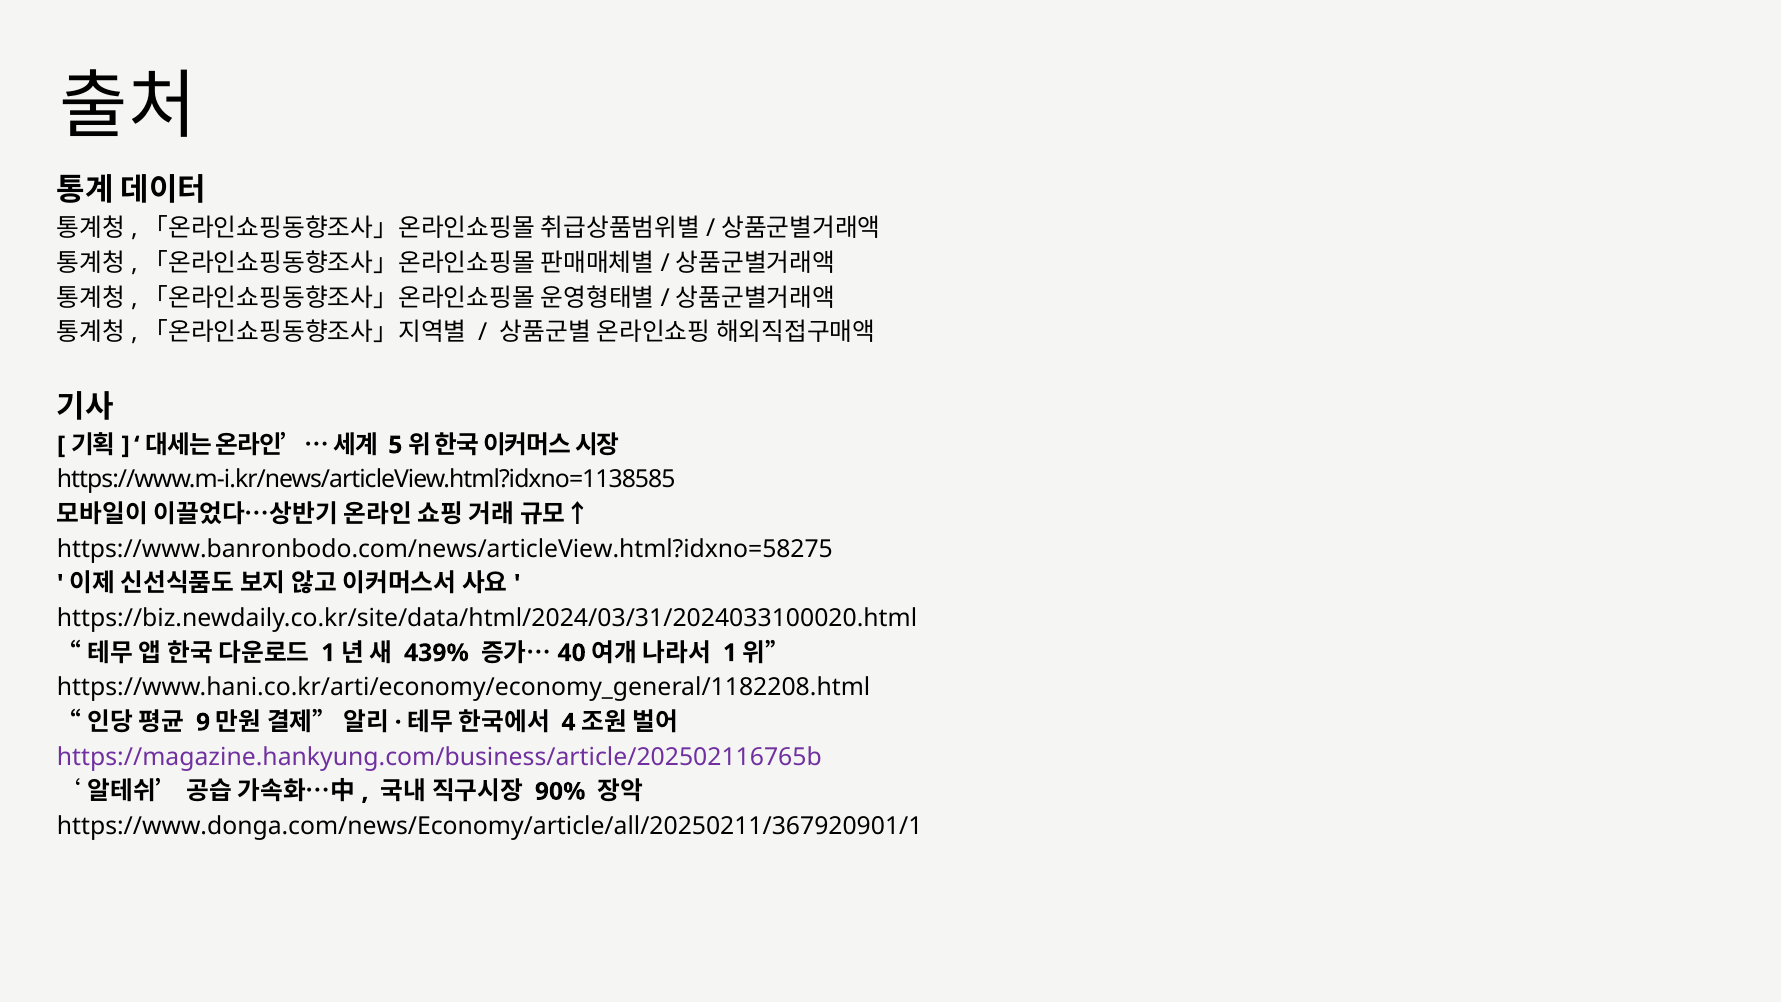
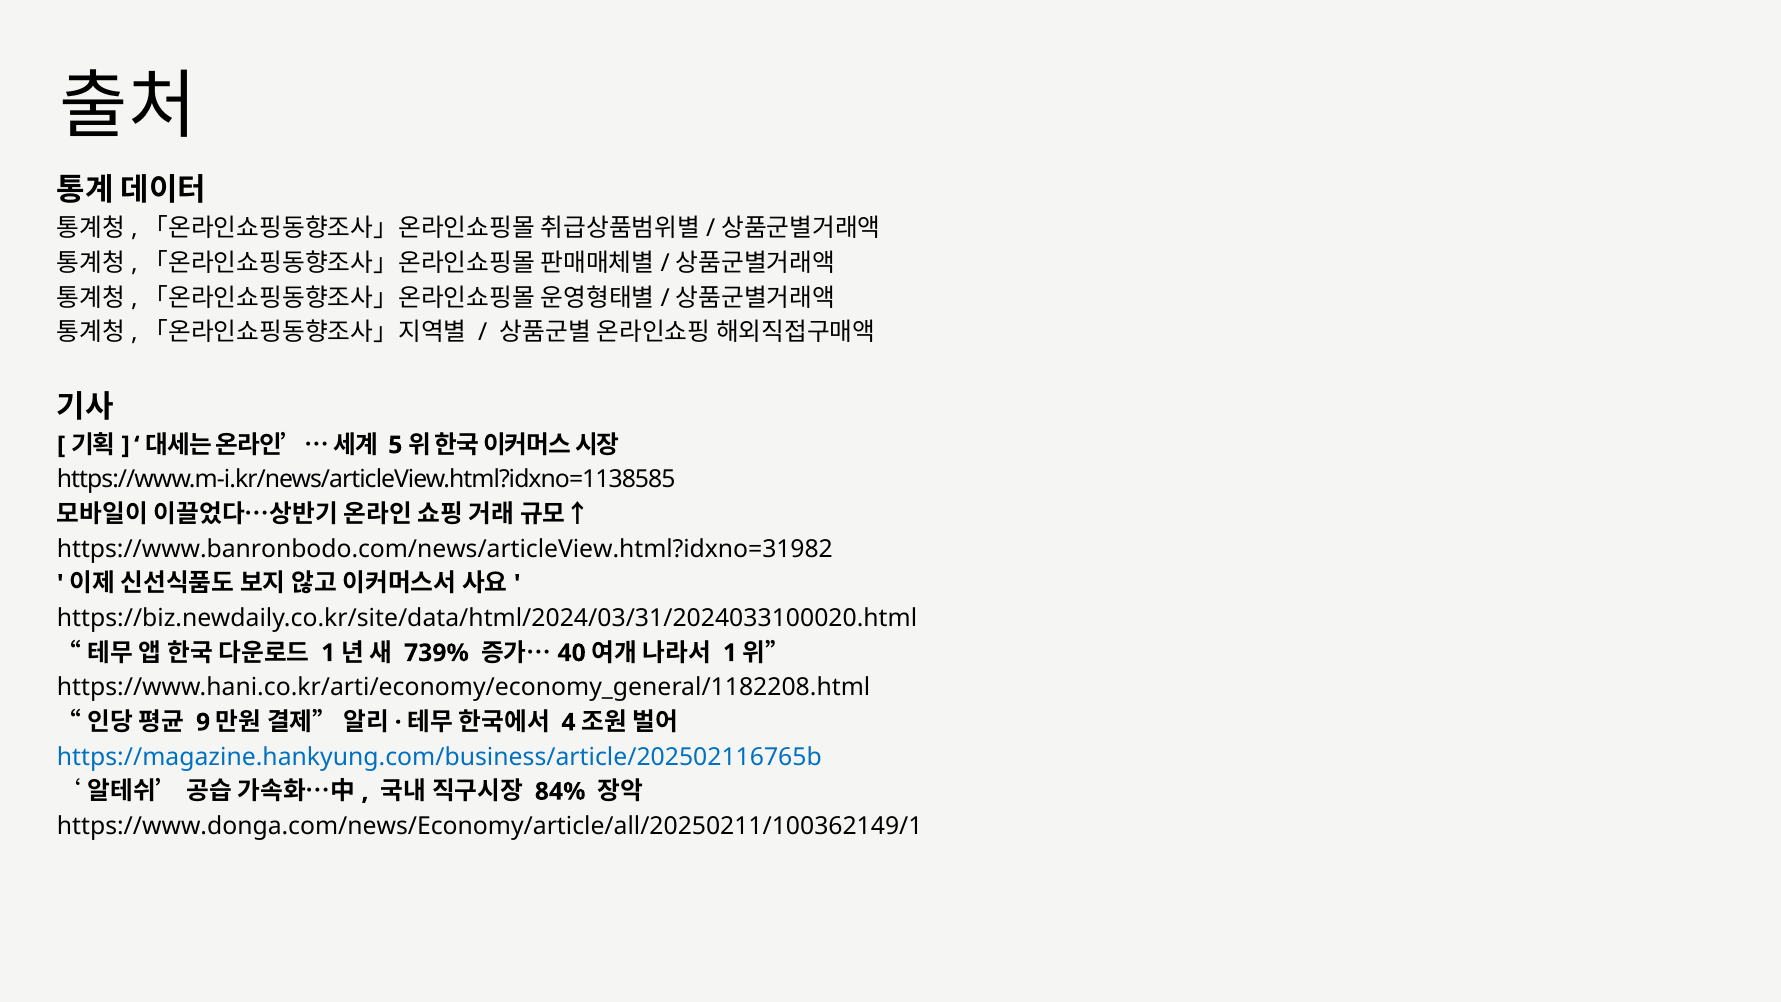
https://www.banronbodo.com/news/articleView.html?idxno=58275: https://www.banronbodo.com/news/articleView.html?idxno=58275 -> https://www.banronbodo.com/news/articleView.html?idxno=31982 (445, 549)
439%: 439% -> 739% (436, 653)
https://magazine.hankyung.com/business/article/202502116765b colour: purple -> blue (439, 757)
90%: 90% -> 84% (560, 791)
https://www.donga.com/news/Economy/article/all/20250211/367920901/1: https://www.donga.com/news/Economy/article/all/20250211/367920901/1 -> https://www.donga.com/news/Economy/article/all/20250211/100362149/1 (490, 826)
